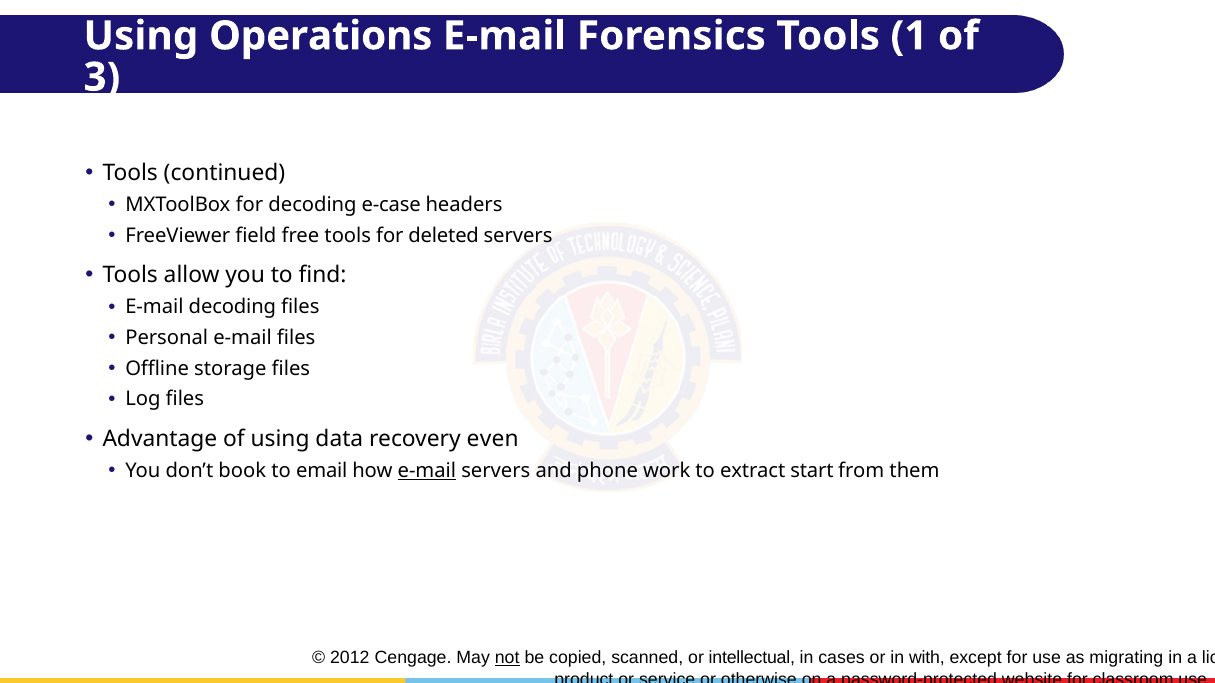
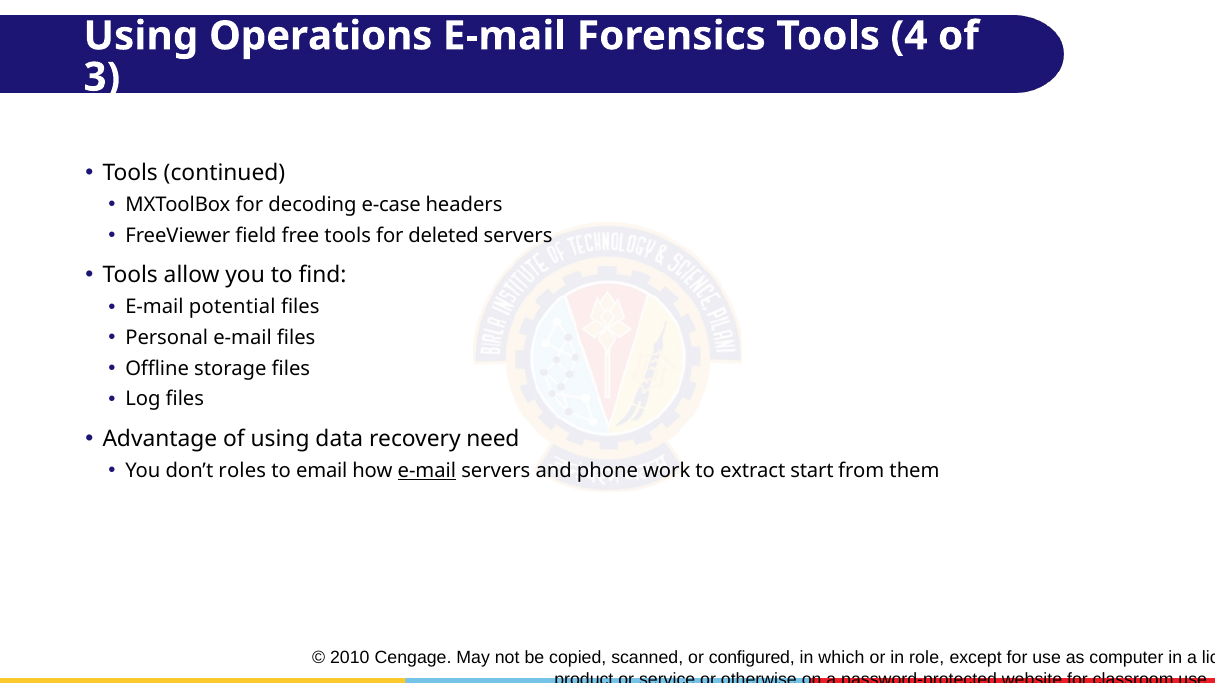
1: 1 -> 4 (909, 36)
E-mail decoding: decoding -> potential (232, 307)
even: even -> need (493, 439)
book: book -> roles (242, 471)
2012: 2012 -> 2010 (350, 658)
not underline: present -> none (507, 658)
intellectual: intellectual -> configured (752, 658)
cases: cases -> which (841, 658)
in with: with -> role (927, 658)
migrating: migrating -> computer (1126, 658)
